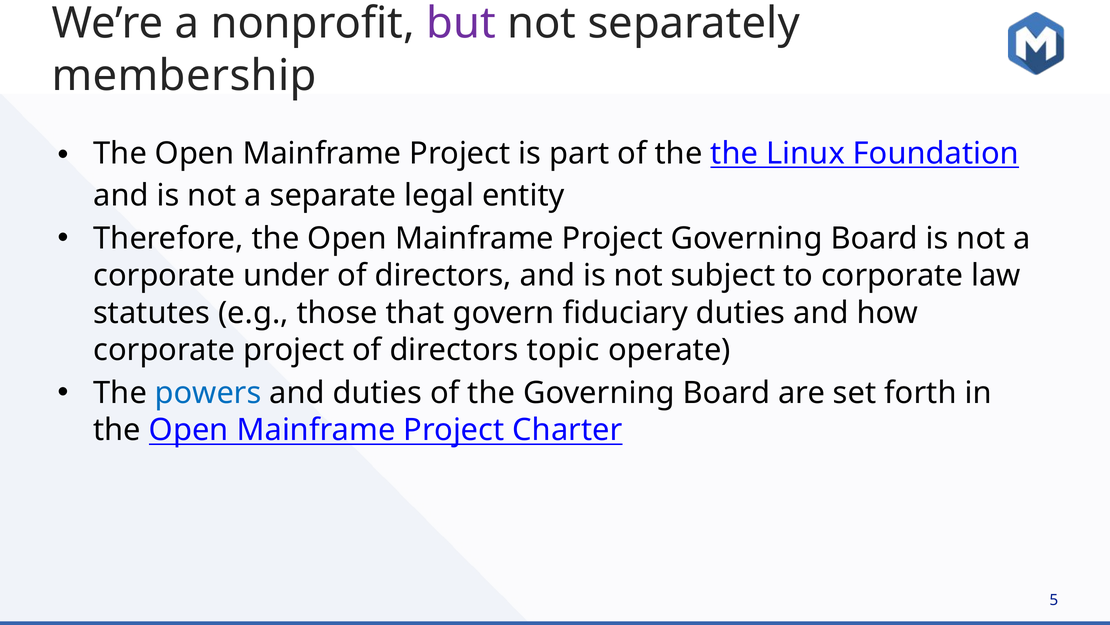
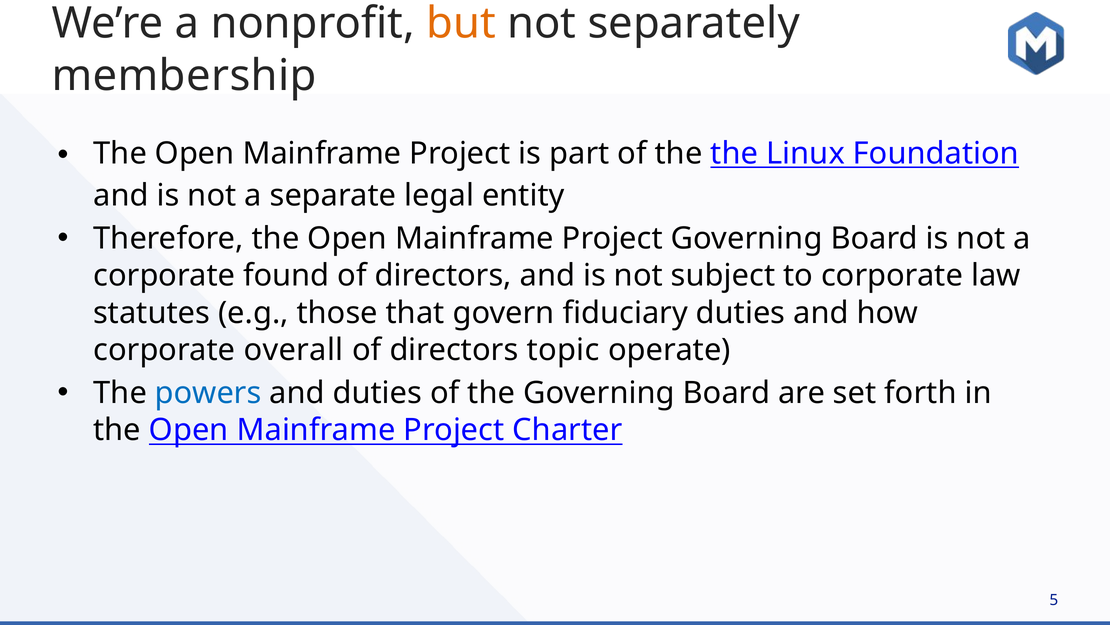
but colour: purple -> orange (461, 23)
under: under -> found (286, 276)
corporate project: project -> overall (294, 350)
